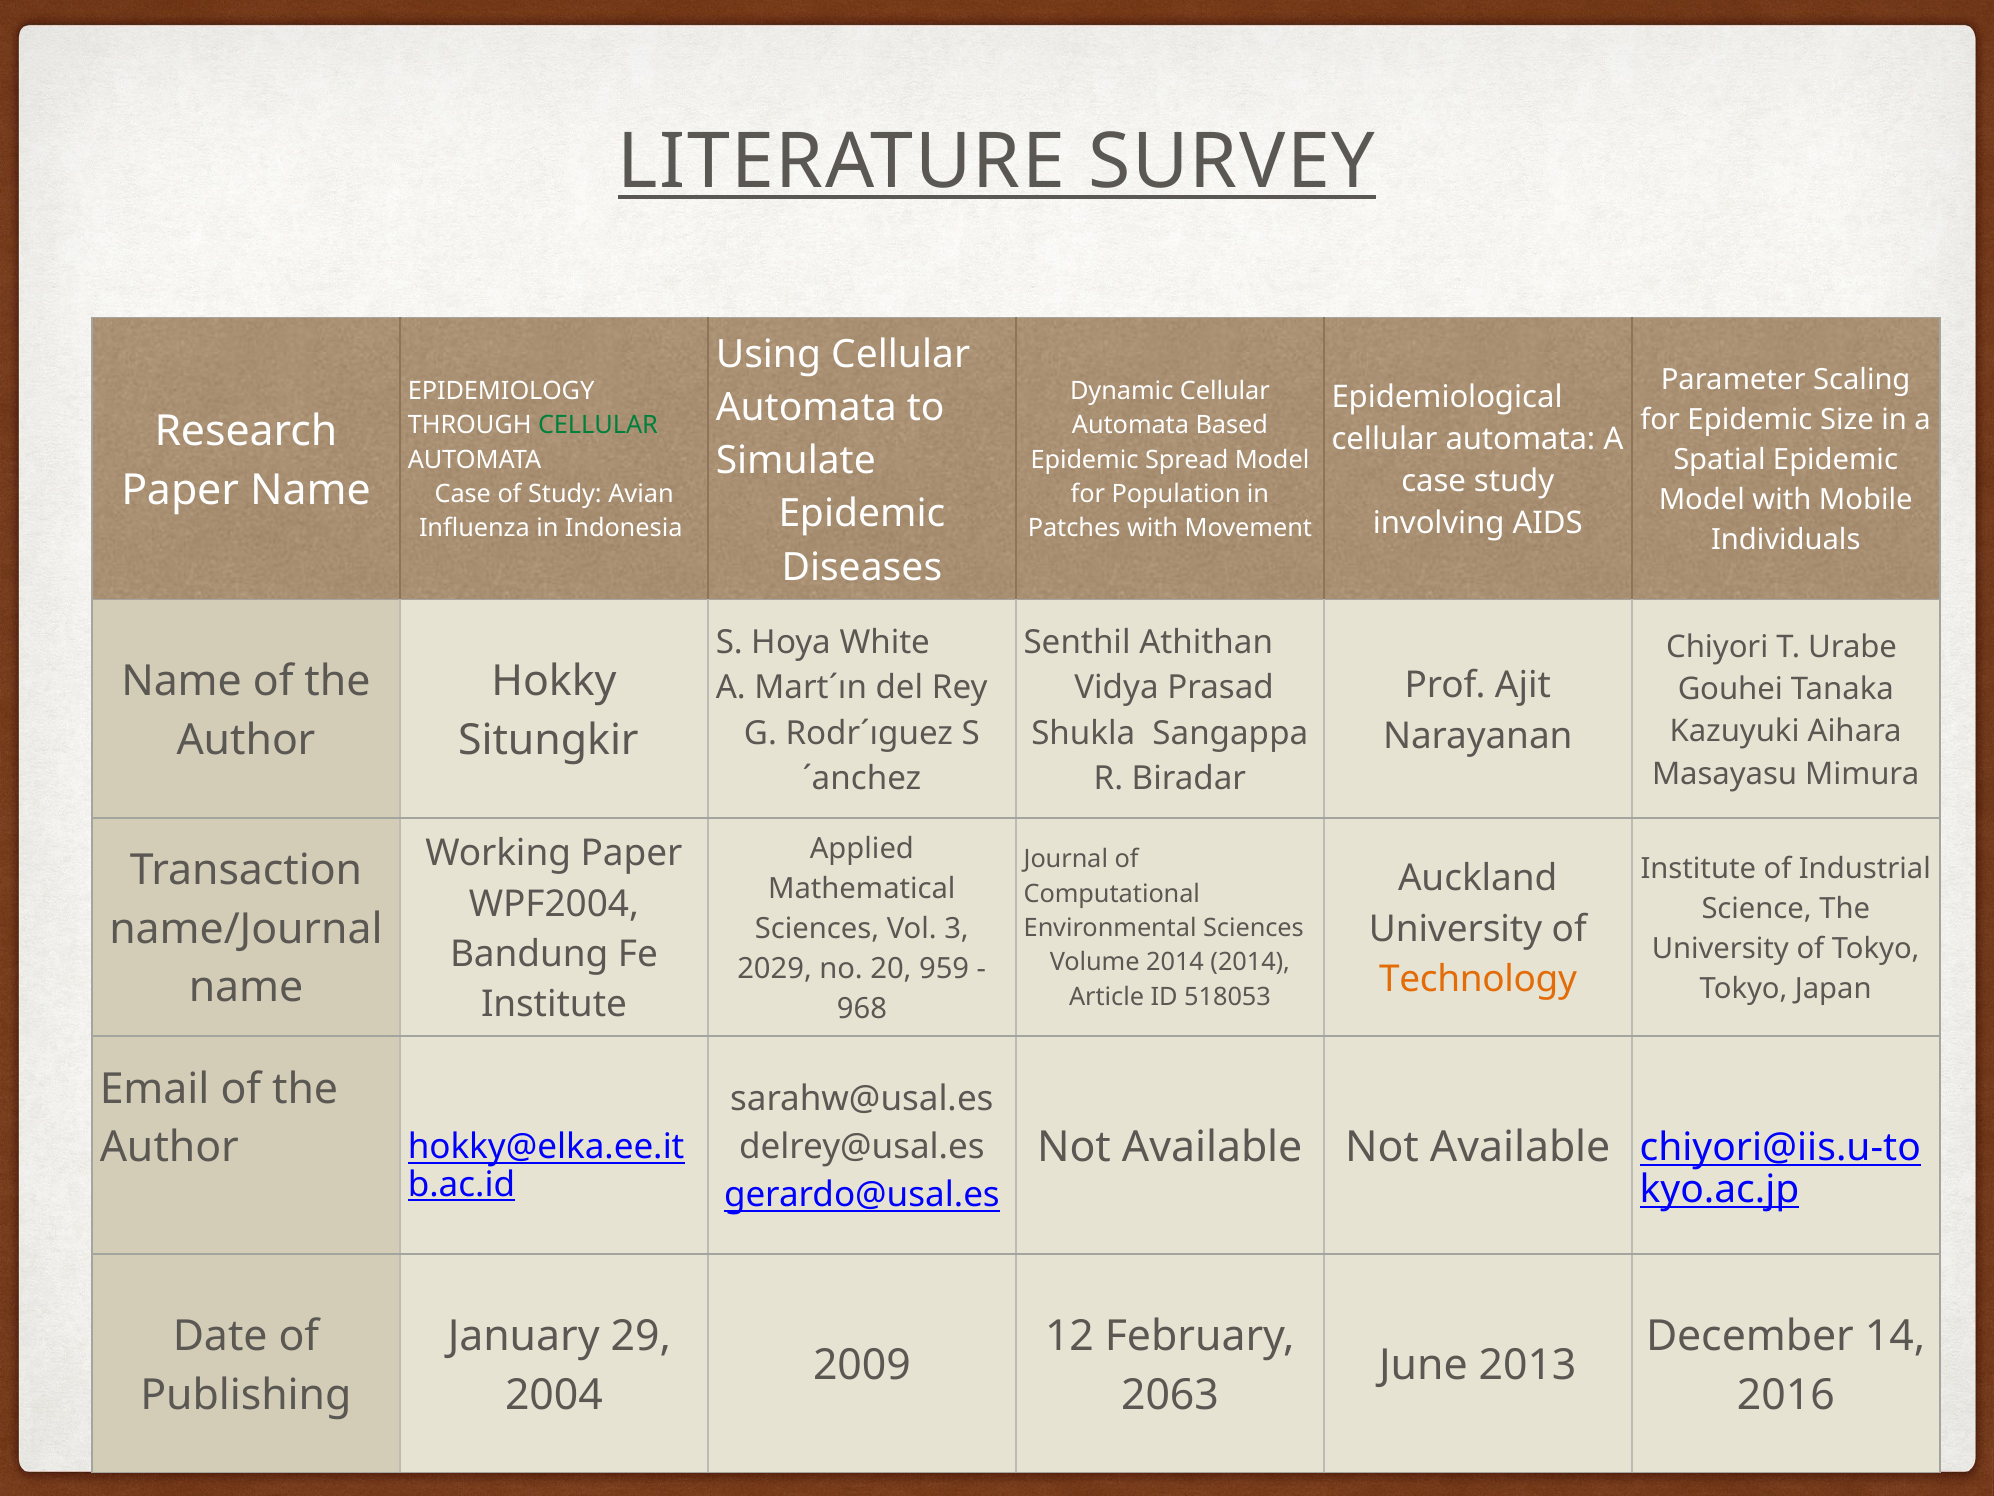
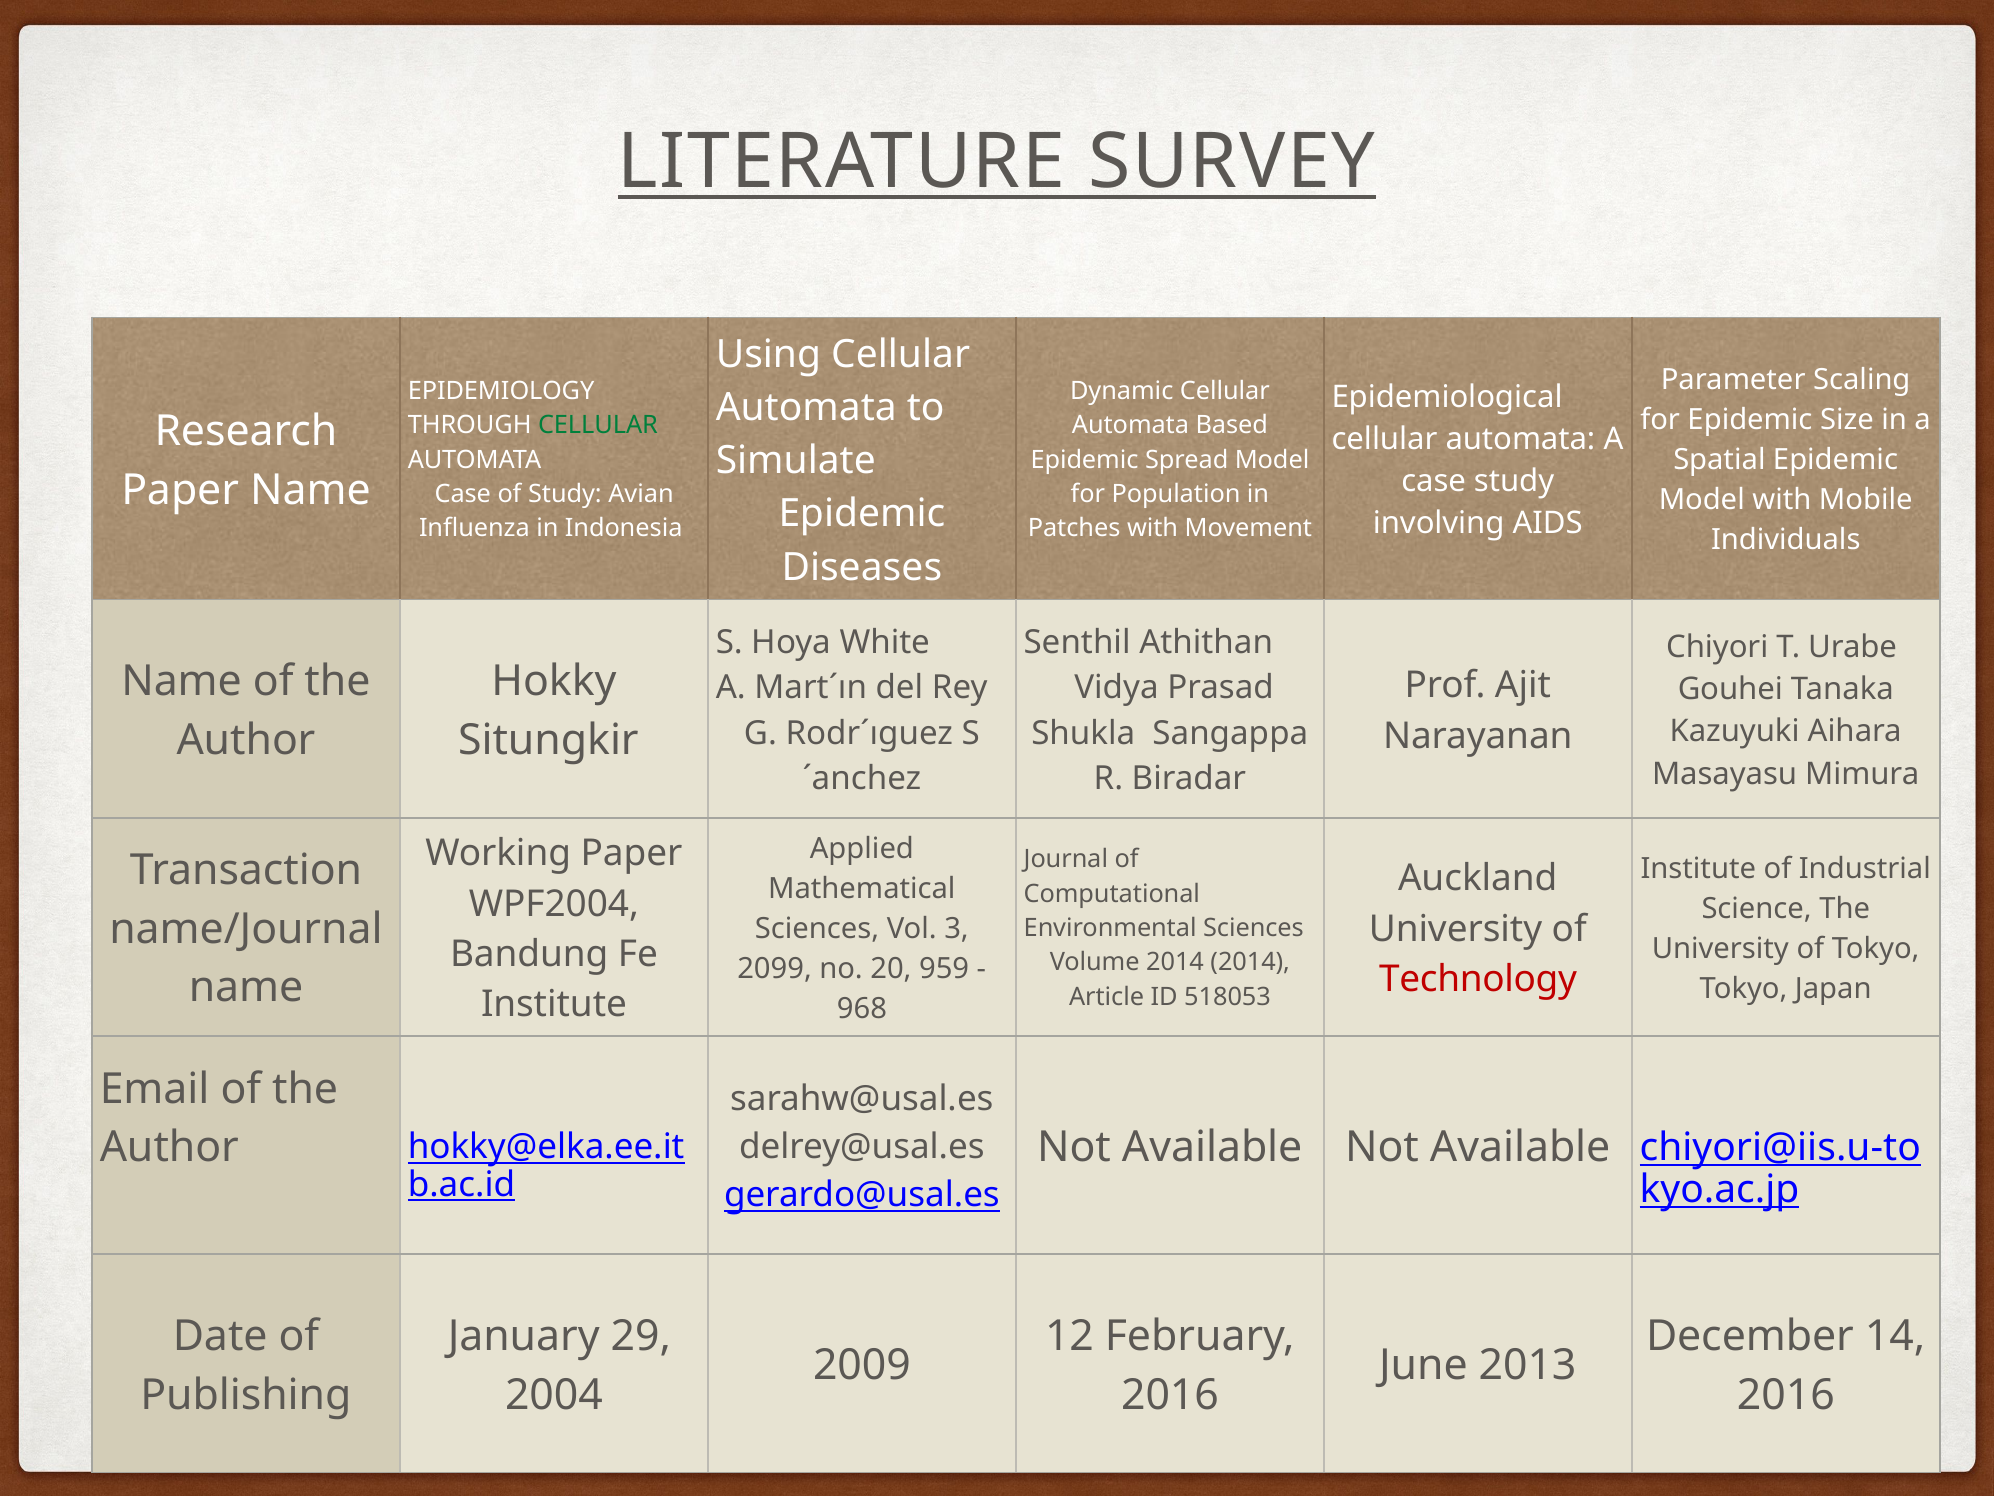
2029: 2029 -> 2099 (775, 968)
Technology colour: orange -> red (1478, 979)
2063: 2063 -> 2016 (1170, 1395)
